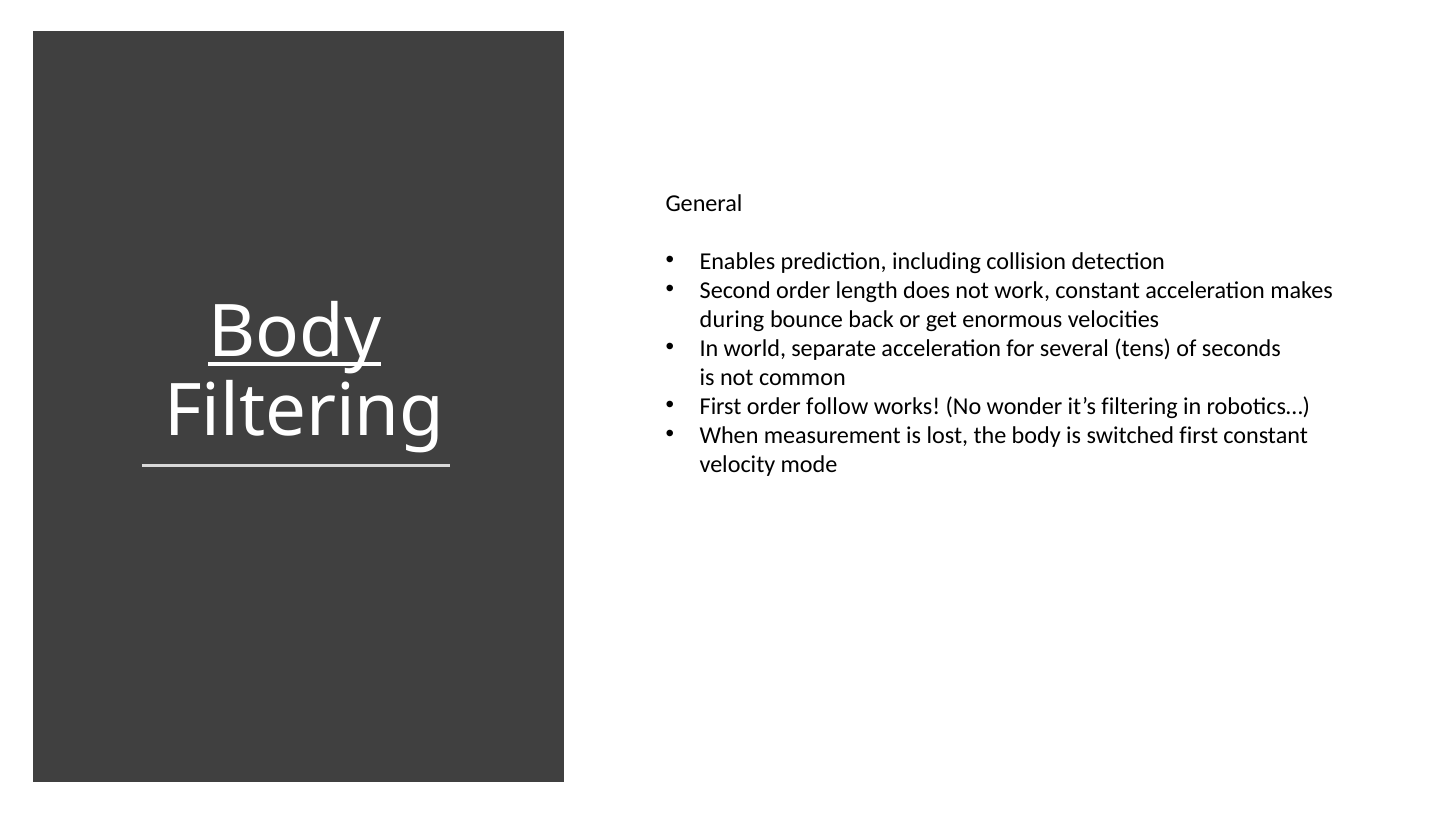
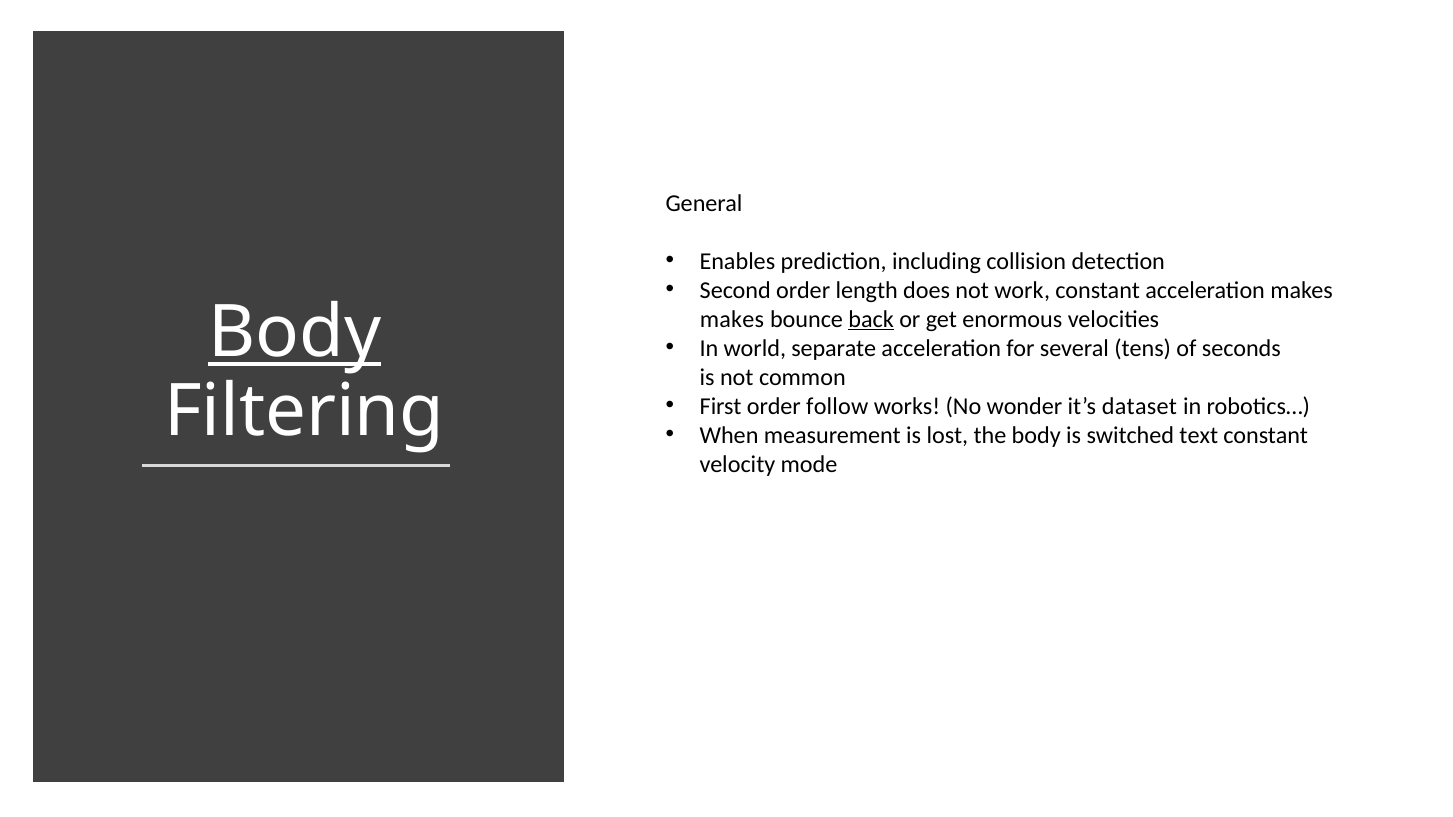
during: during -> makes (732, 319)
back underline: none -> present (871, 319)
it’s filtering: filtering -> dataset (1139, 407)
switched first: first -> text (1199, 436)
